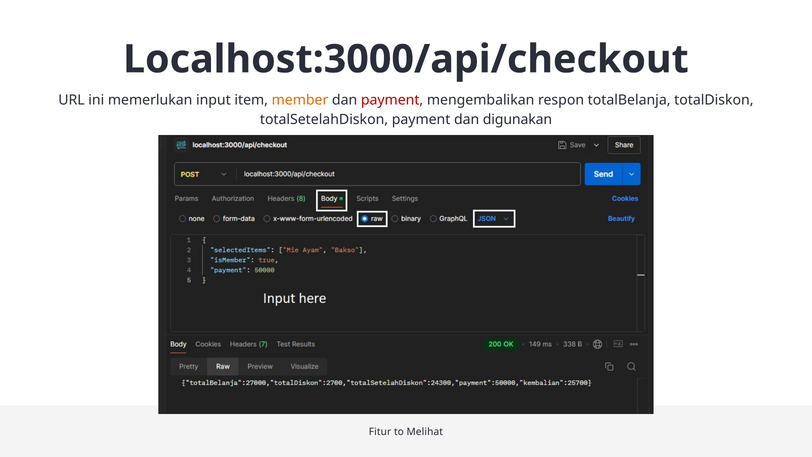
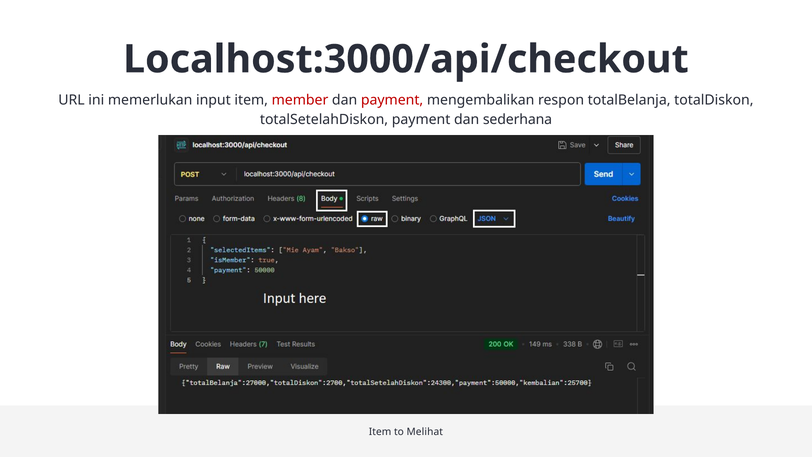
member colour: orange -> red (300, 100)
digunakan: digunakan -> sederhana (518, 120)
Fitur: Fitur -> Item (380, 431)
